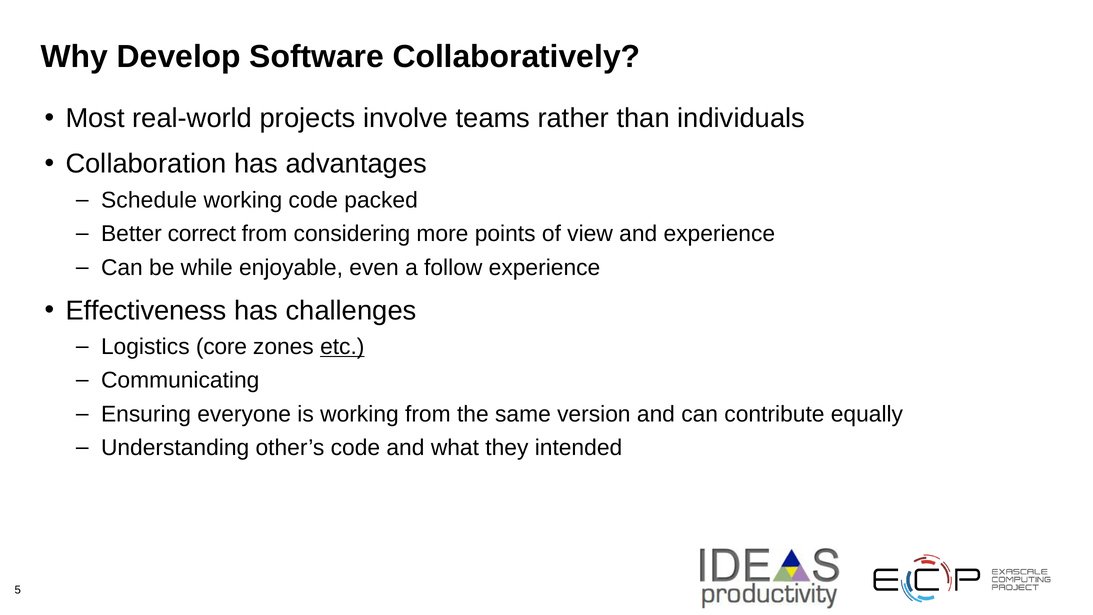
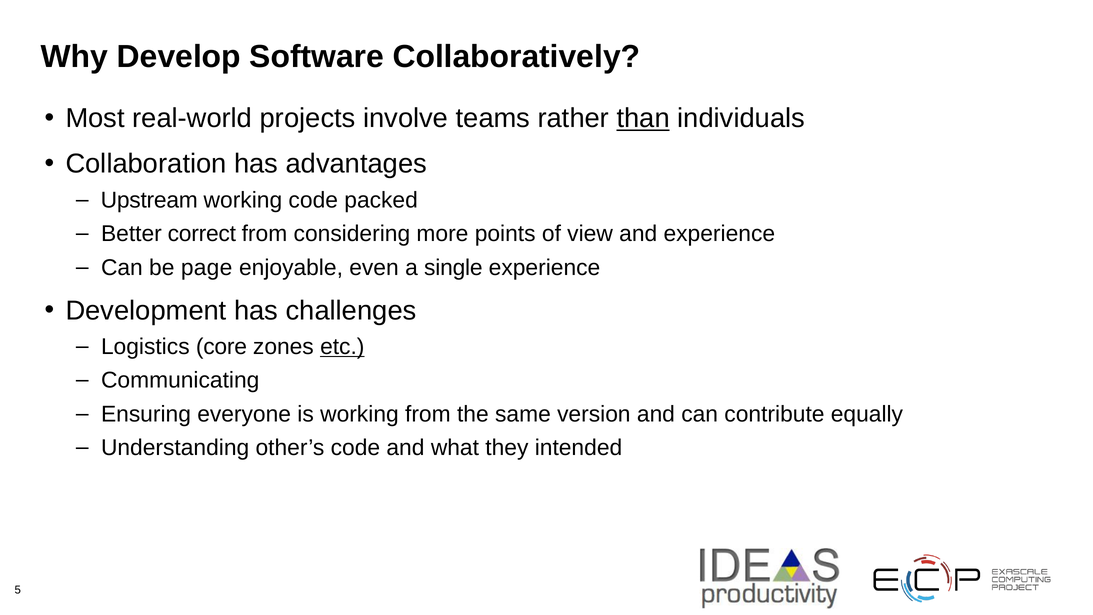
than underline: none -> present (643, 118)
Schedule: Schedule -> Upstream (149, 200)
while: while -> page (207, 267)
follow: follow -> single (453, 267)
Effectiveness: Effectiveness -> Development (146, 310)
